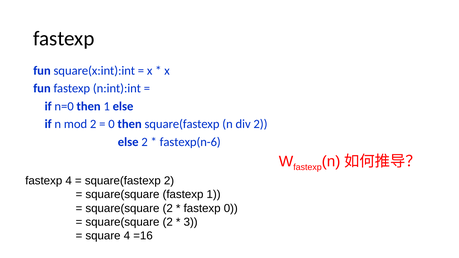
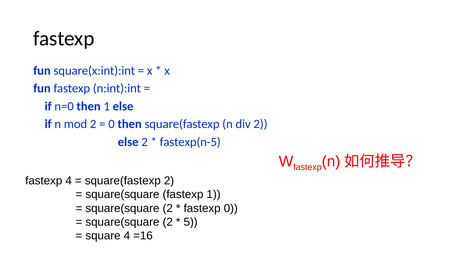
fastexp(n-6: fastexp(n-6 -> fastexp(n-5 (190, 142)
3: 3 -> 5 (191, 222)
